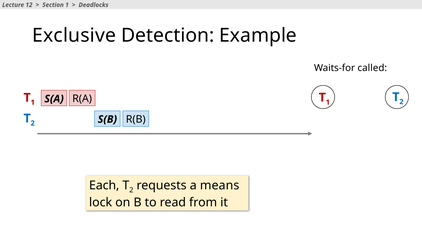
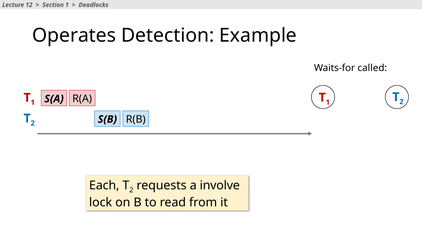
Exclusive: Exclusive -> Operates (74, 35)
means: means -> involve (220, 186)
